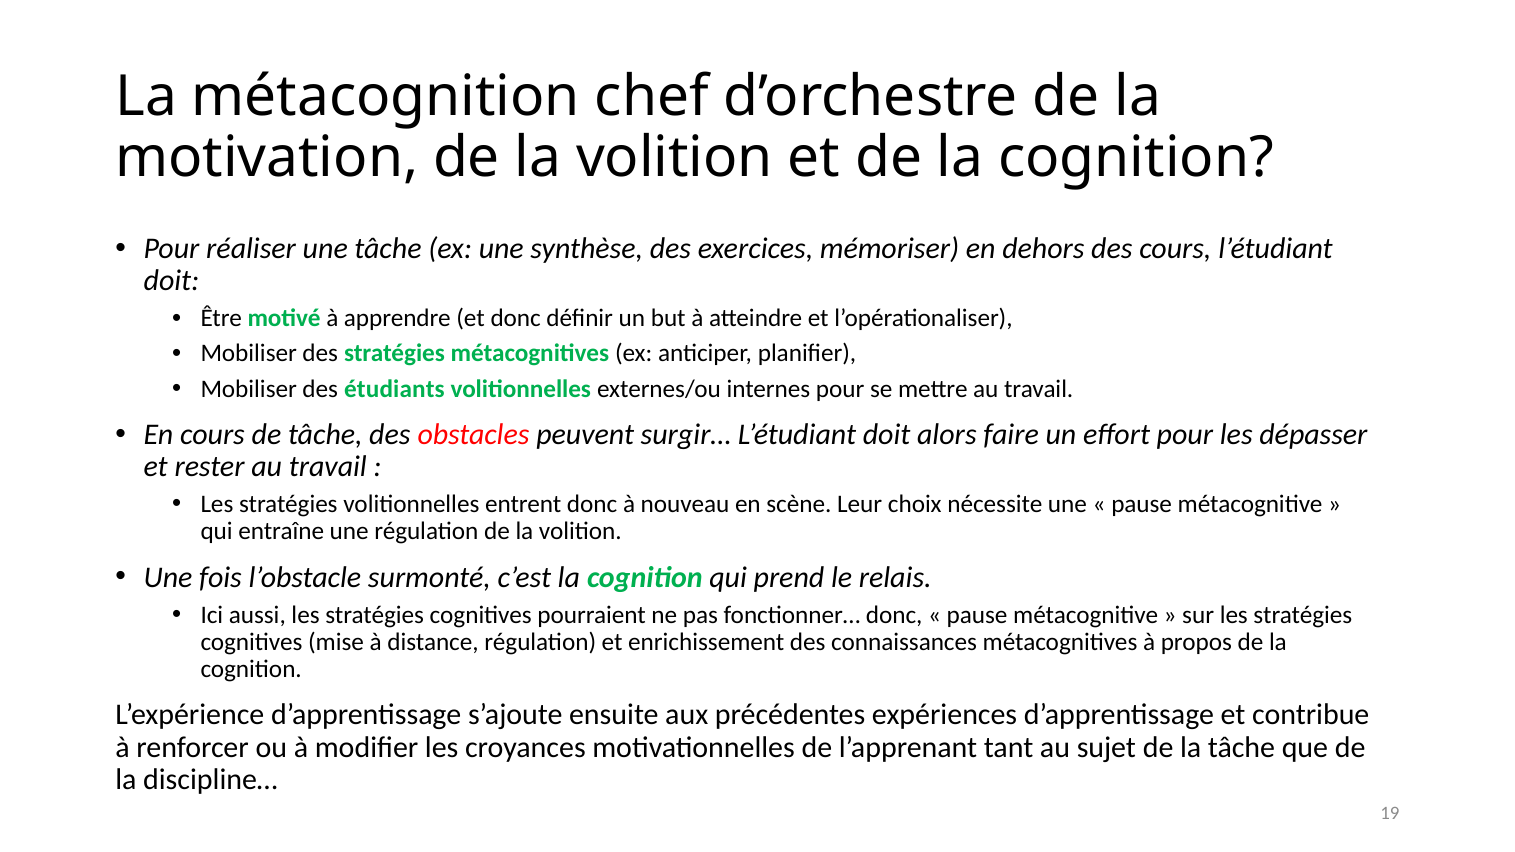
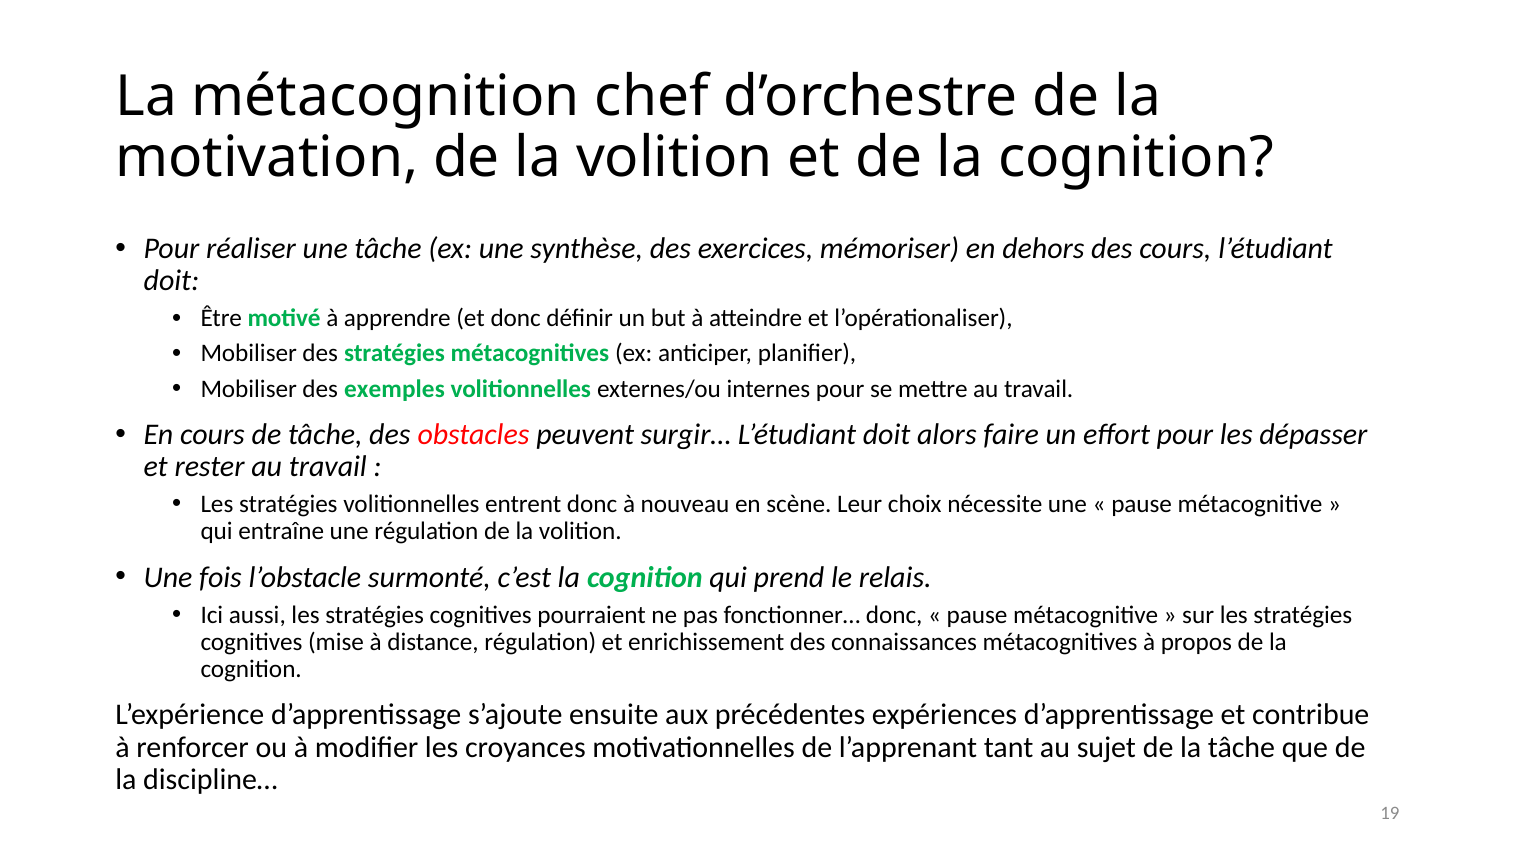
étudiants: étudiants -> exemples (394, 389)
